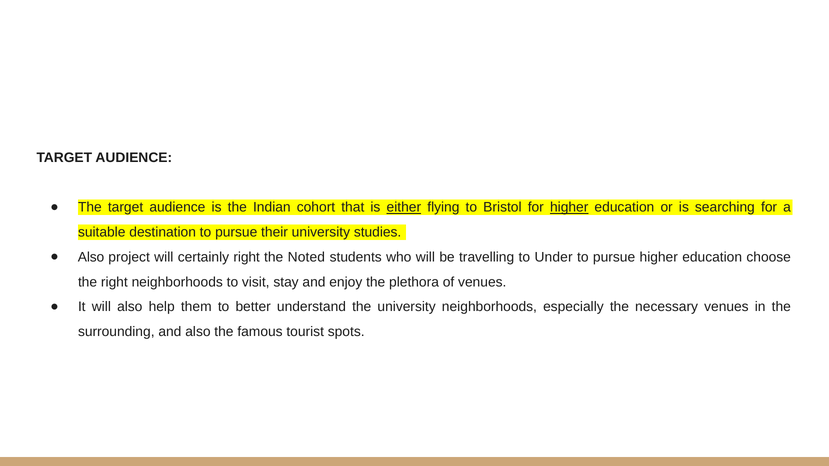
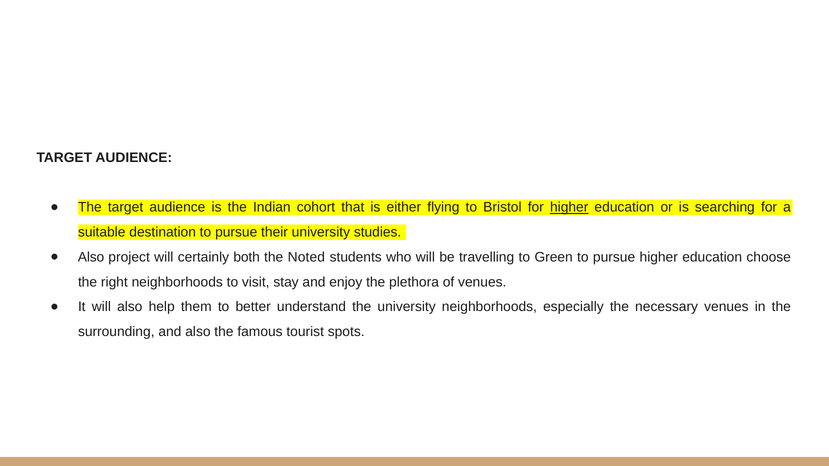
either underline: present -> none (404, 208)
certainly right: right -> both (247, 257)
Under: Under -> Green (554, 257)
